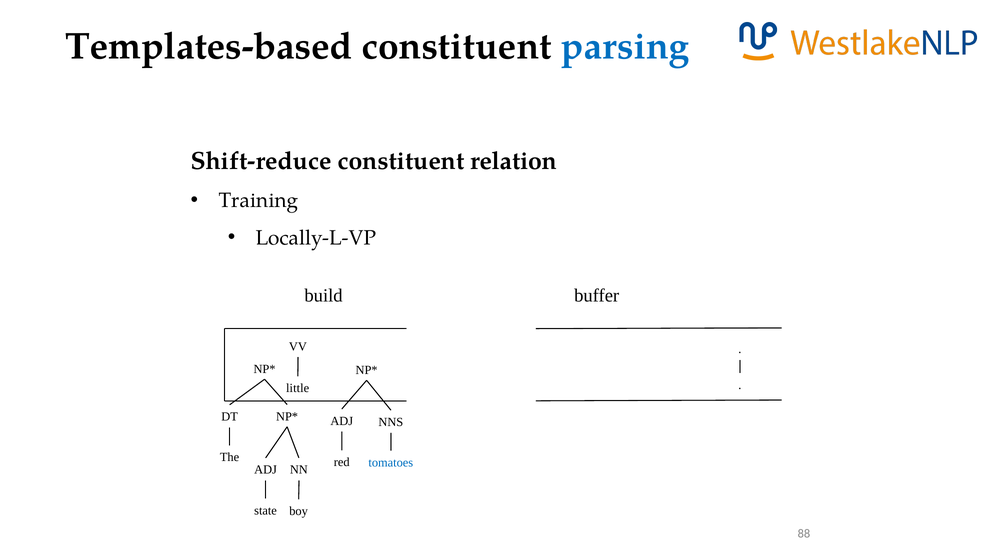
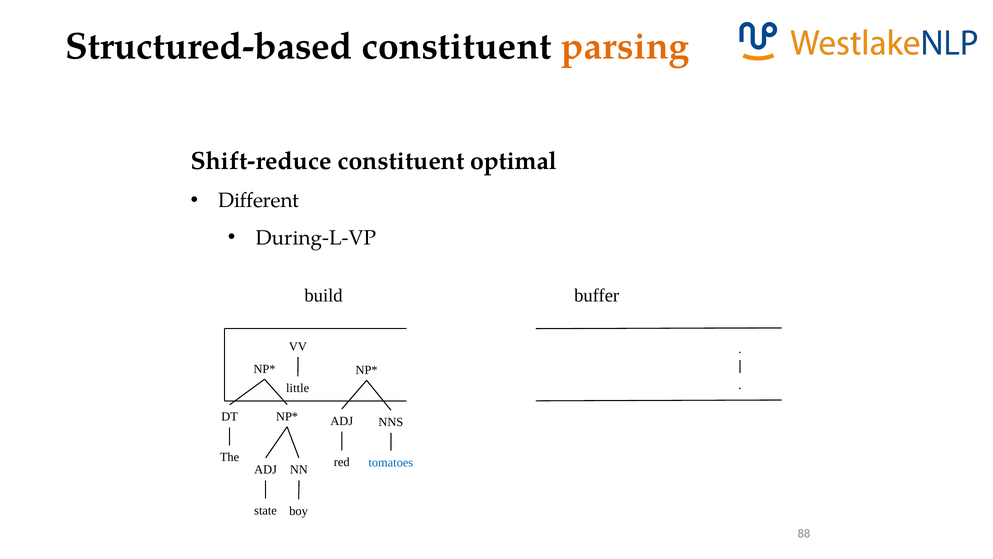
Templates-based: Templates-based -> Structured-based (209, 46)
parsing colour: blue -> orange (625, 46)
relation: relation -> optimal (514, 161)
Training: Training -> Different (259, 200)
Locally-L-VP: Locally-L-VP -> During-L-VP (316, 238)
